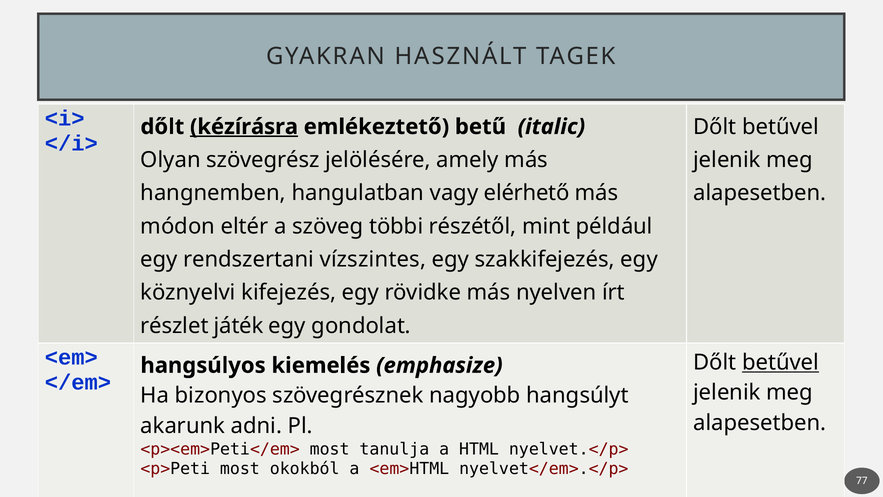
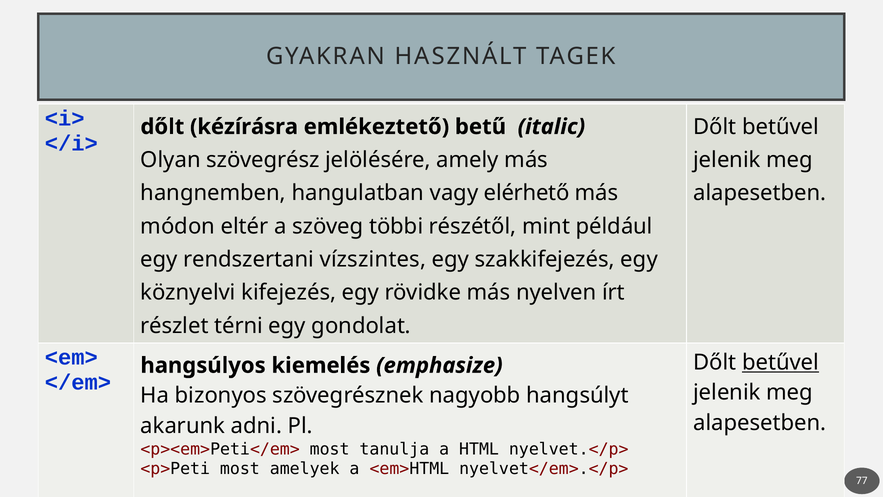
kézírásra underline: present -> none (244, 127)
játék: játék -> térni (239, 326)
okokból: okokból -> amelyek (305, 468)
